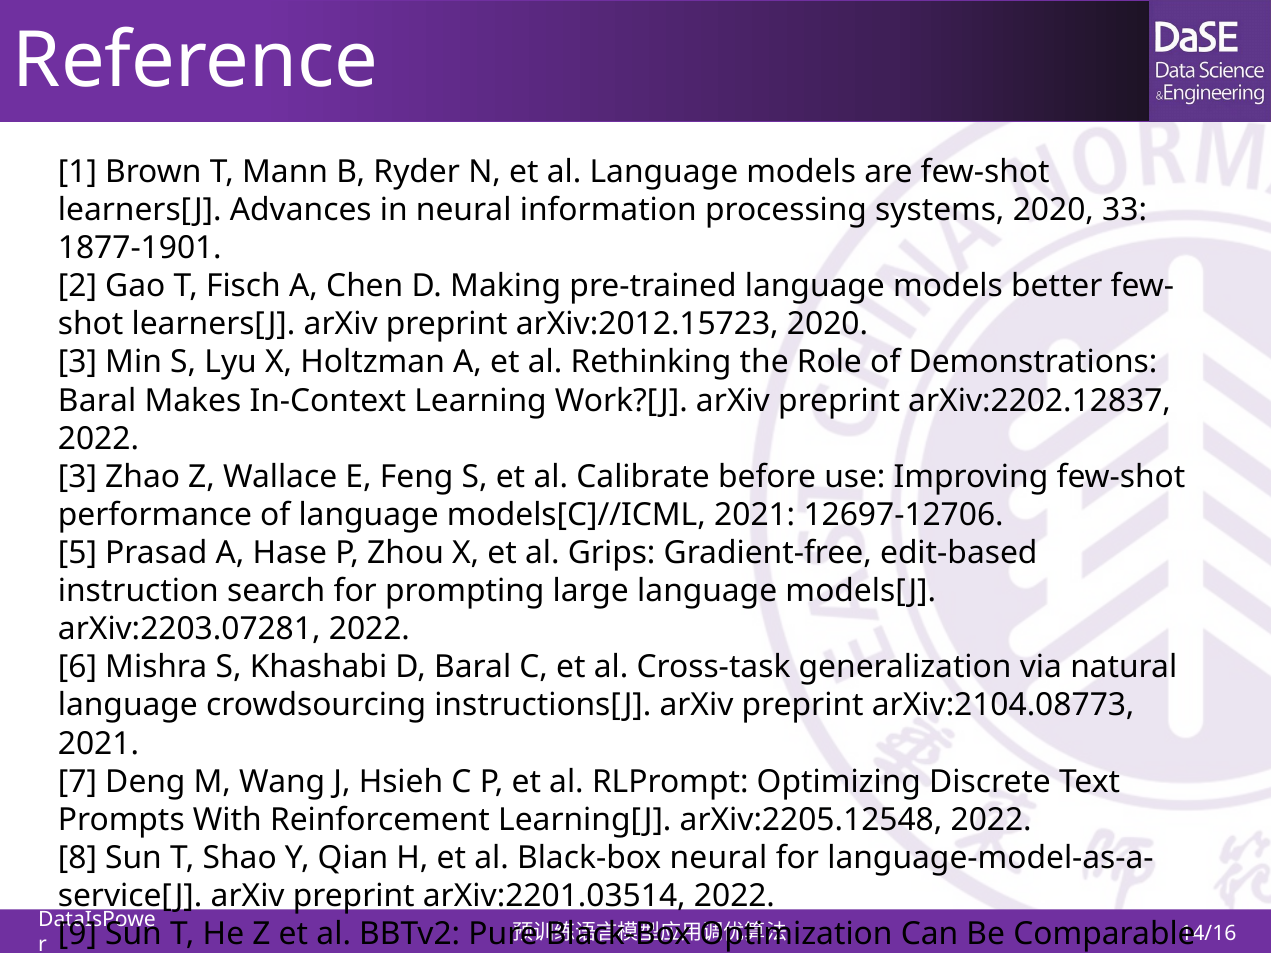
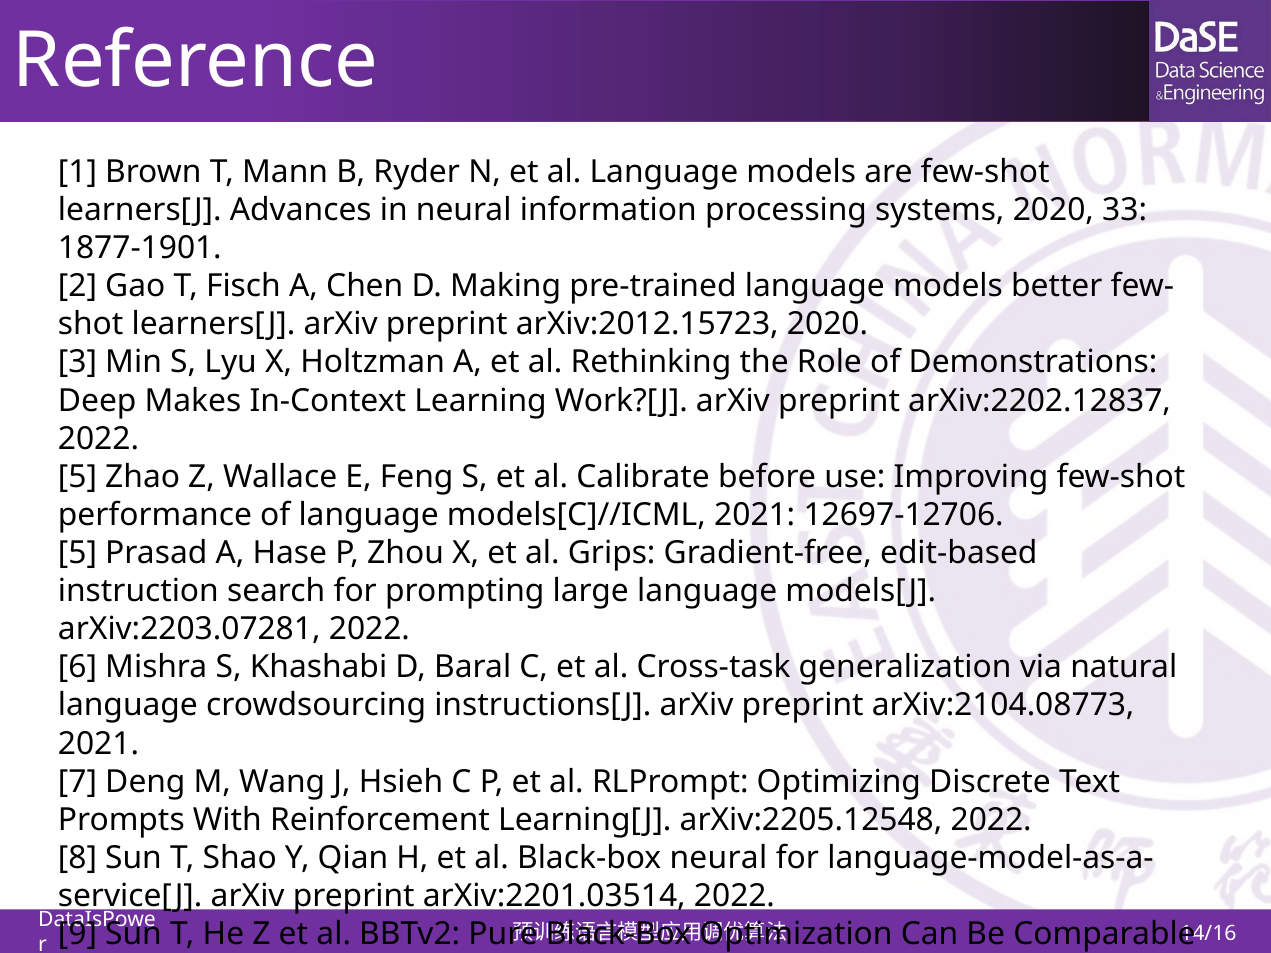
Baral: Baral -> Deep (97, 401)
3: 3 -> 5 (78, 477)
